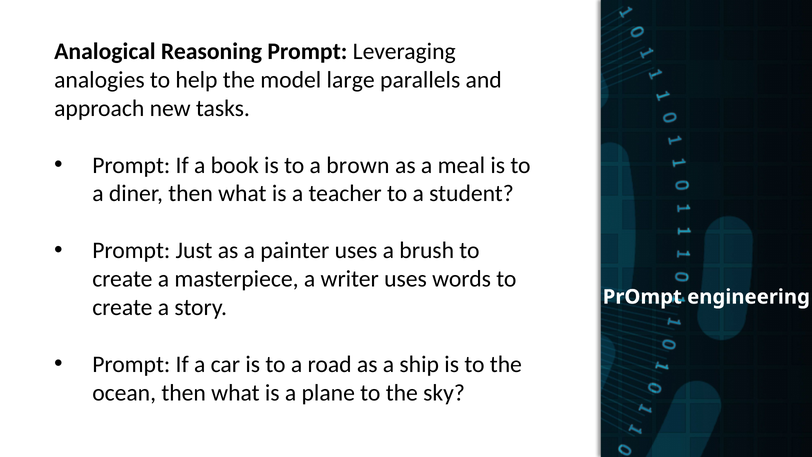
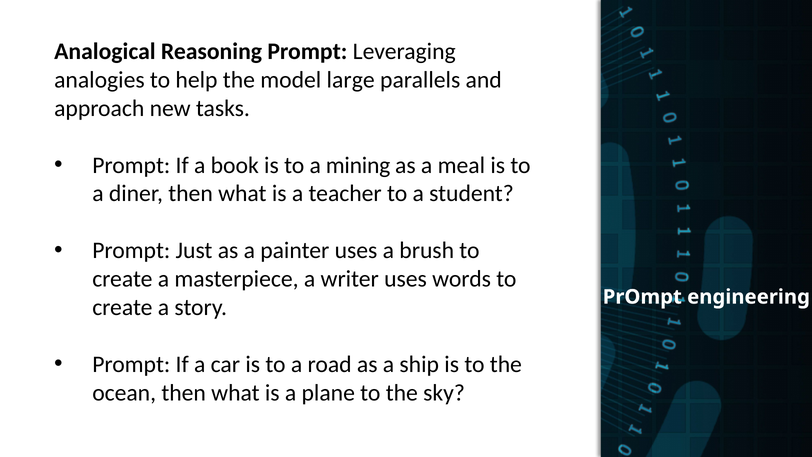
brown: brown -> mining (358, 165)
